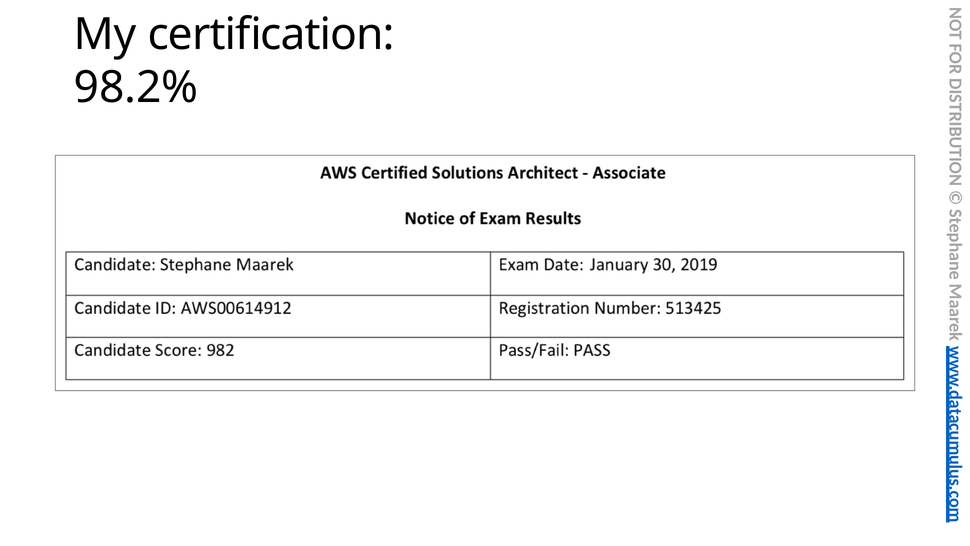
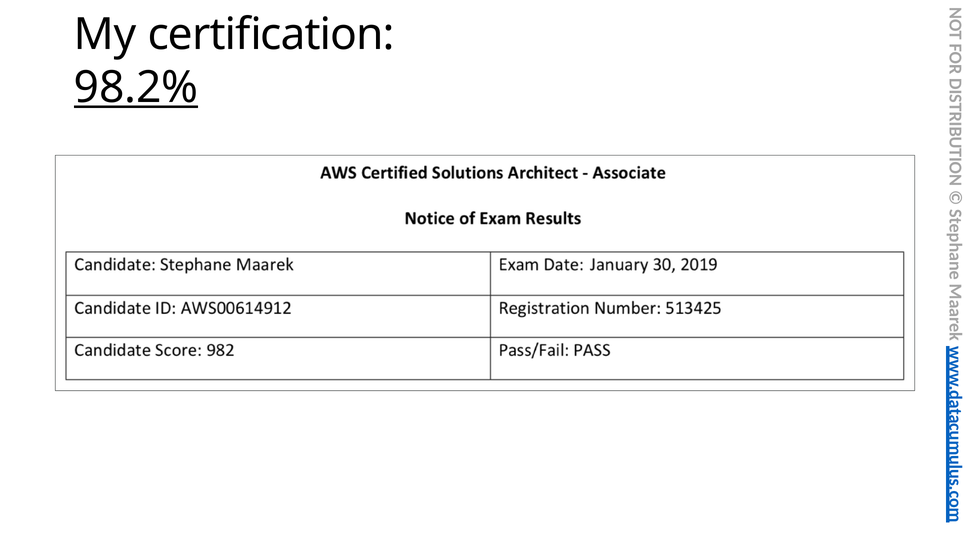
98.2% underline: none -> present (136, 88)
